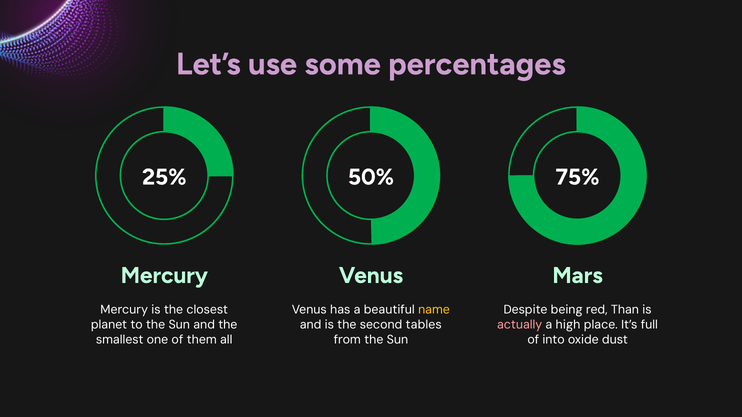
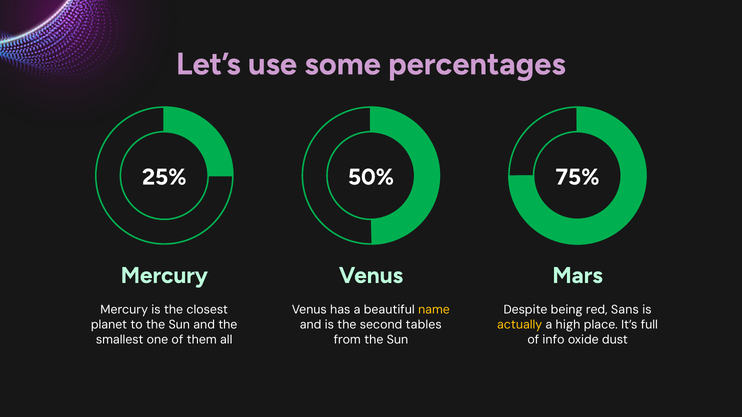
Than: Than -> Sans (625, 310)
actually colour: pink -> yellow (520, 325)
into: into -> info (553, 340)
